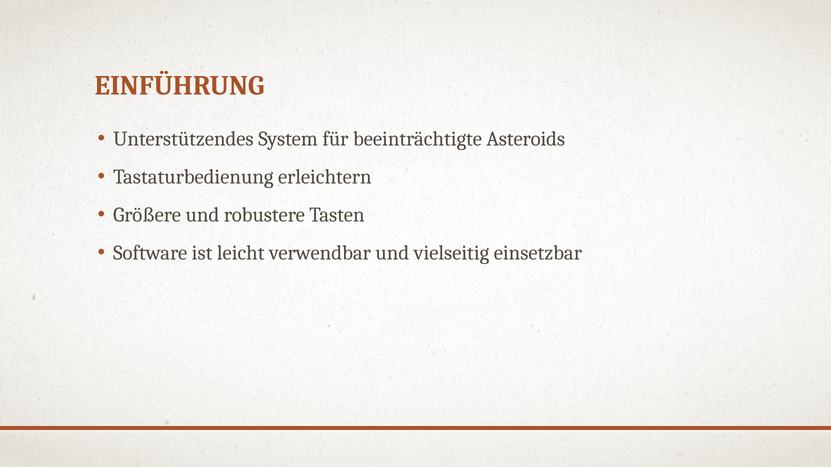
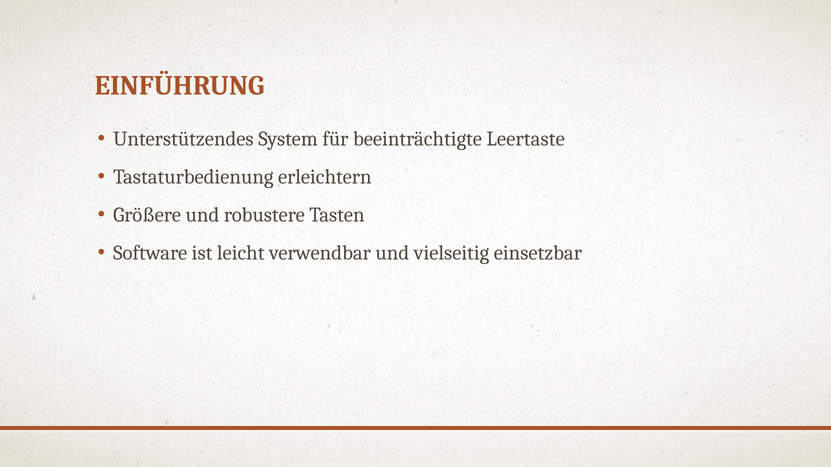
Asteroids: Asteroids -> Leertaste (526, 139)
